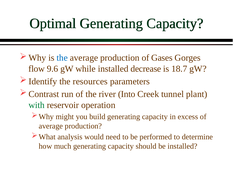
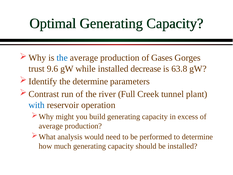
flow: flow -> trust (37, 69)
18.7: 18.7 -> 63.8 (179, 69)
the resources: resources -> determine (90, 81)
Into: Into -> Full (127, 94)
with colour: green -> blue (37, 105)
